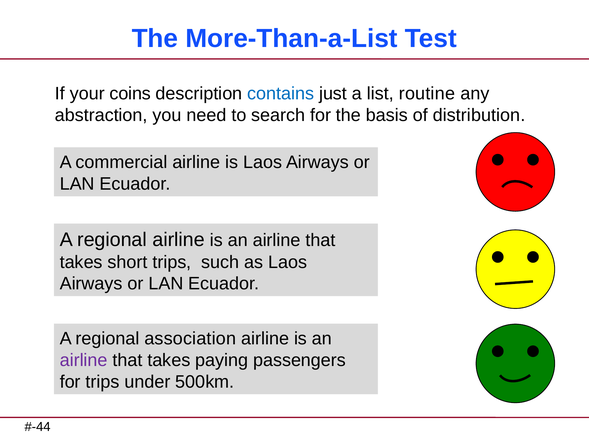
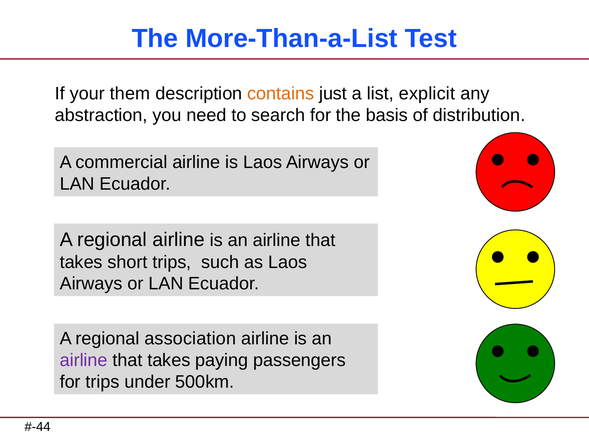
coins: coins -> them (130, 93)
contains colour: blue -> orange (281, 93)
routine: routine -> explicit (427, 93)
